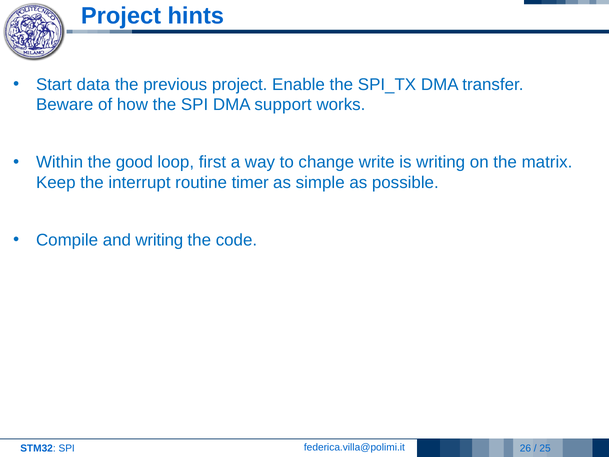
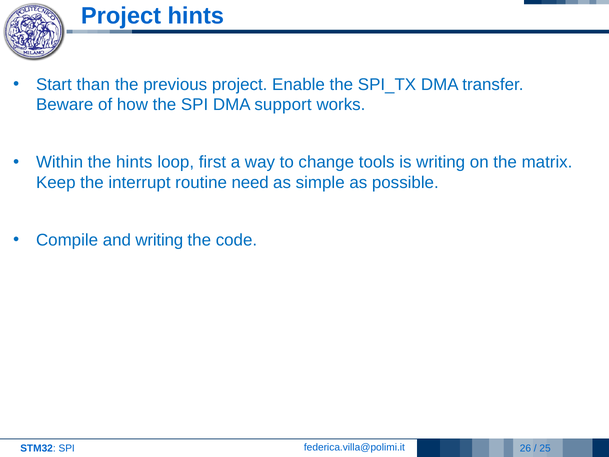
data: data -> than (93, 84)
the good: good -> hints (134, 162)
write: write -> tools (377, 162)
timer: timer -> need (250, 183)
